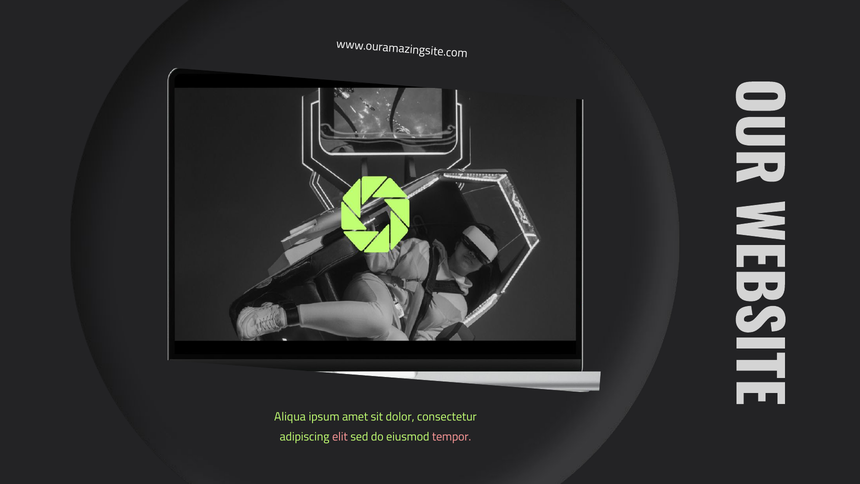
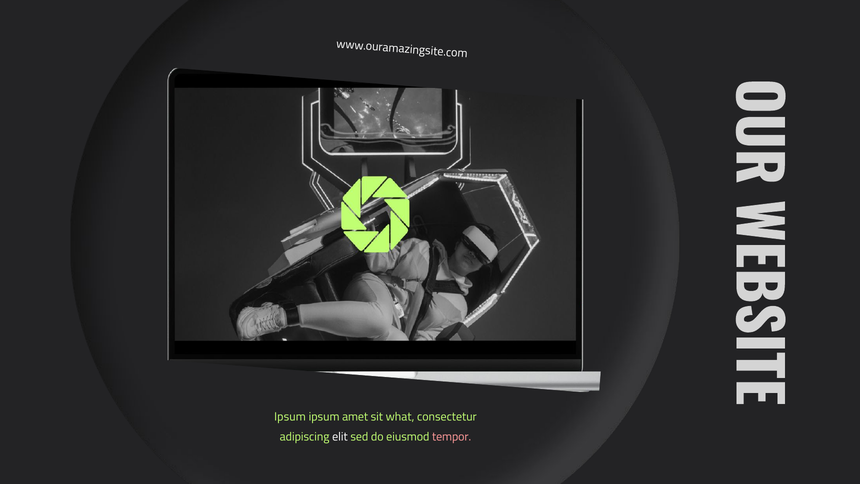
Aliqua: Aliqua -> Ipsum (290, 417)
dolor: dolor -> what (400, 417)
elit colour: pink -> white (340, 437)
